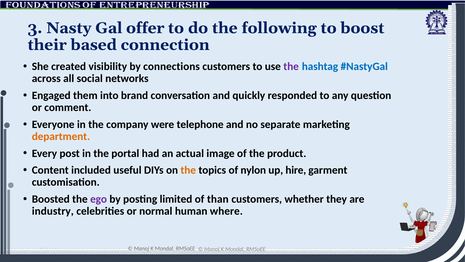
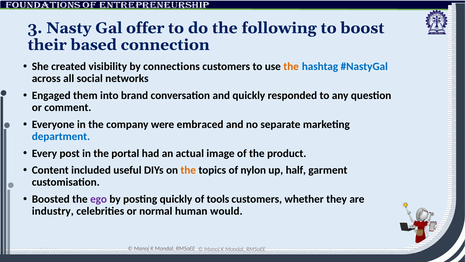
the colour: purple -> orange (291, 66)
telephone: telephone -> embraced (200, 124)
department colour: orange -> blue (61, 136)
hire: hire -> half (296, 170)
posting limited: limited -> quickly (176, 199)
than: than -> tools (218, 199)
where: where -> would (226, 211)
